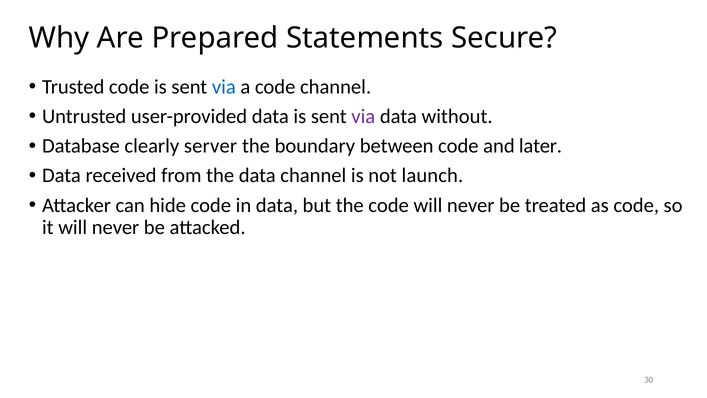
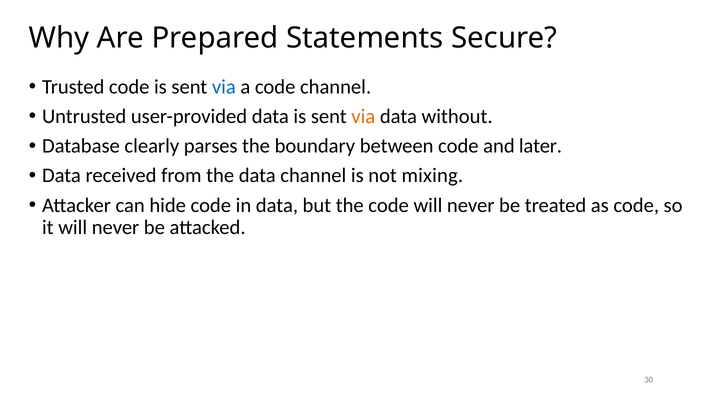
via colour: purple -> orange (363, 116)
server: server -> parses (211, 146)
launch: launch -> mixing (432, 176)
